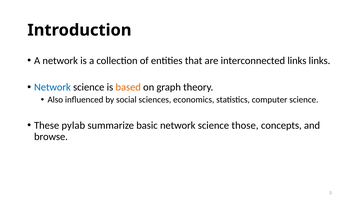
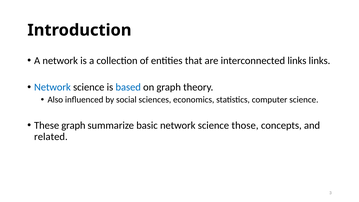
based colour: orange -> blue (128, 87)
These pylab: pylab -> graph (73, 125)
browse: browse -> related (51, 137)
